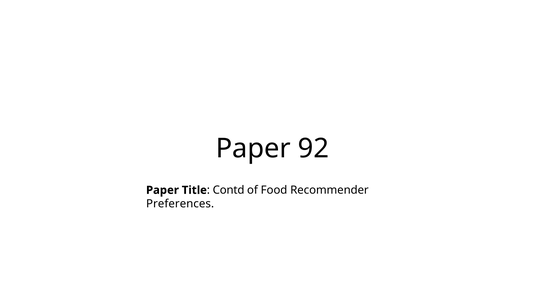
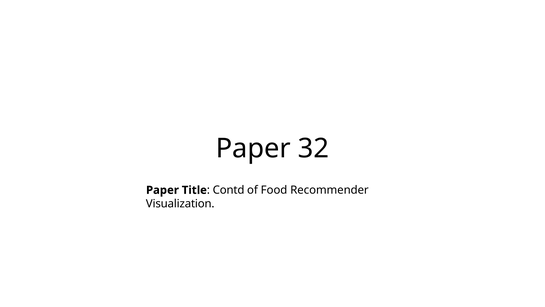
92: 92 -> 32 (314, 148)
Preferences: Preferences -> Visualization (180, 203)
